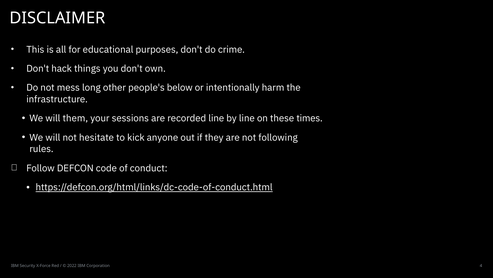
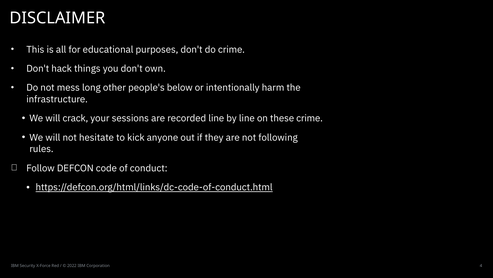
them: them -> crack (75, 118)
these times: times -> crime (310, 118)
